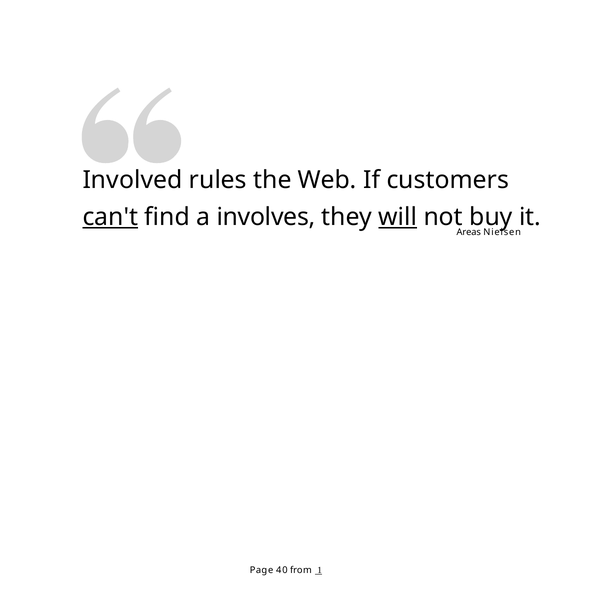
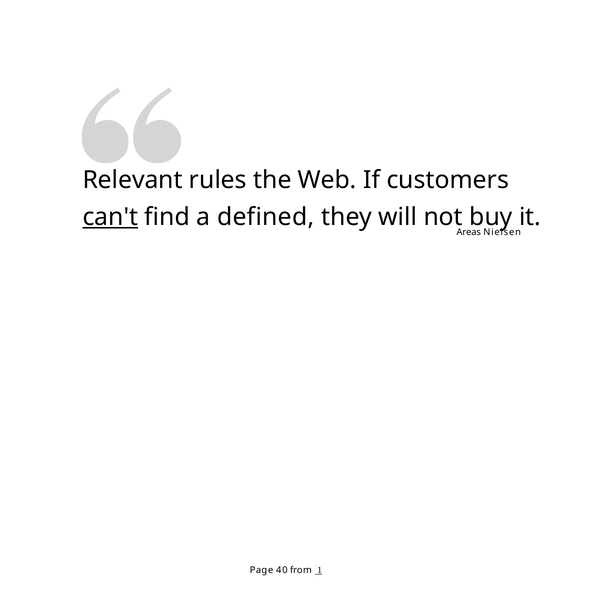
Involved: Involved -> Relevant (133, 180)
involves: involves -> defined (266, 217)
will underline: present -> none (398, 217)
